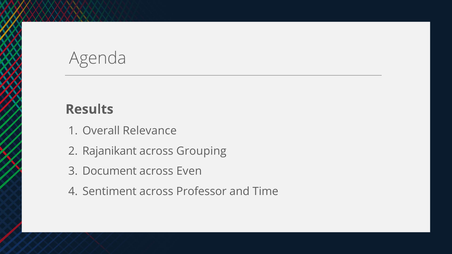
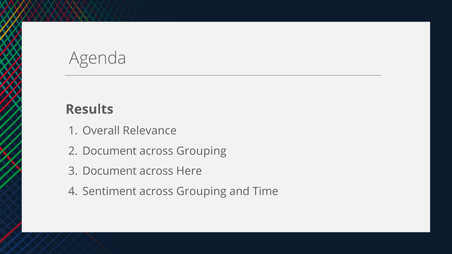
Rajanikant: Rajanikant -> Document (110, 151)
Even: Even -> Here (189, 171)
Sentiment across Professor: Professor -> Grouping (201, 192)
